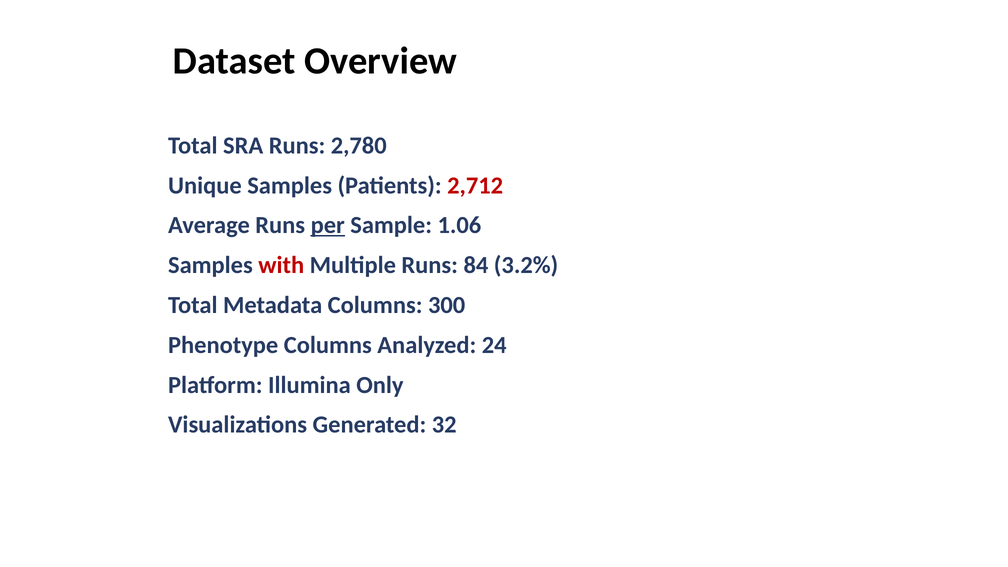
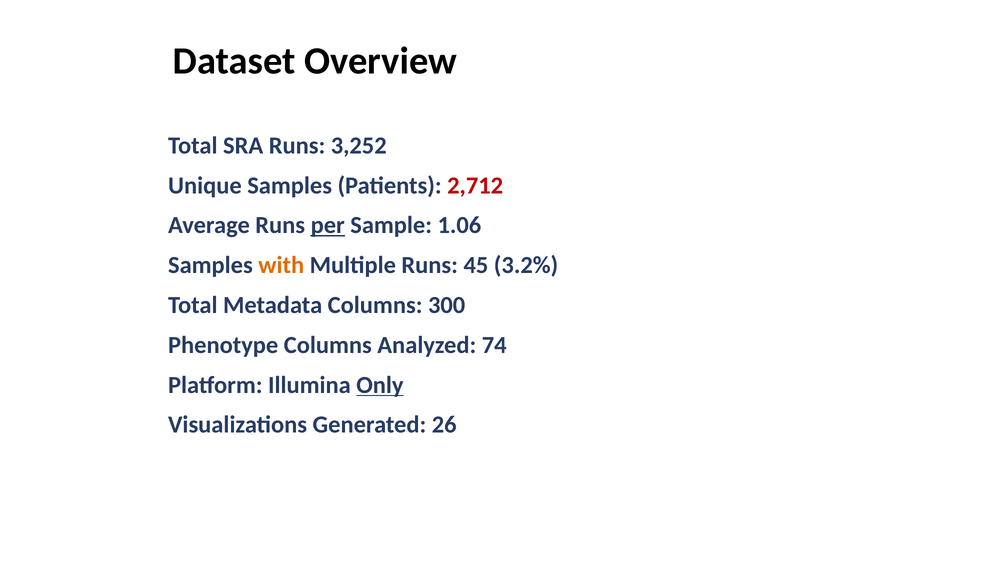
2,780: 2,780 -> 3,252 (359, 146)
with colour: red -> orange (281, 265)
84: 84 -> 45 (476, 265)
24: 24 -> 74 (494, 345)
Only underline: none -> present (380, 385)
32: 32 -> 26 (444, 425)
